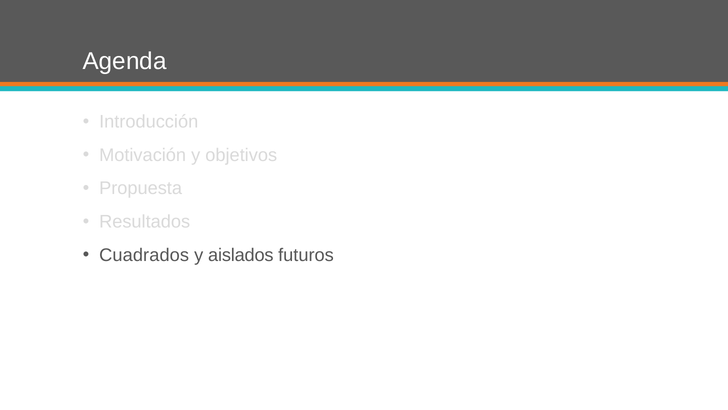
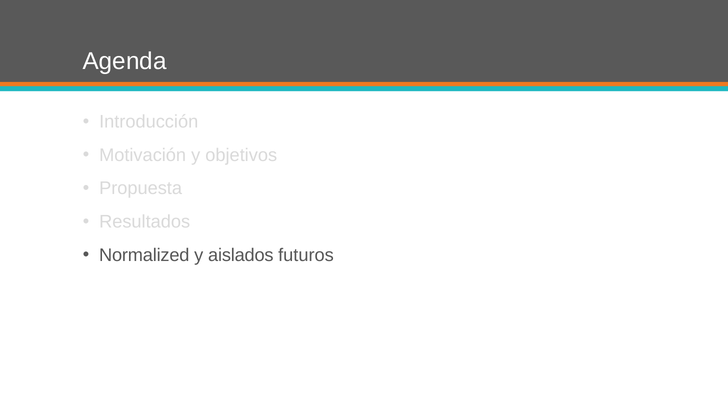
Cuadrados: Cuadrados -> Normalized (144, 255)
